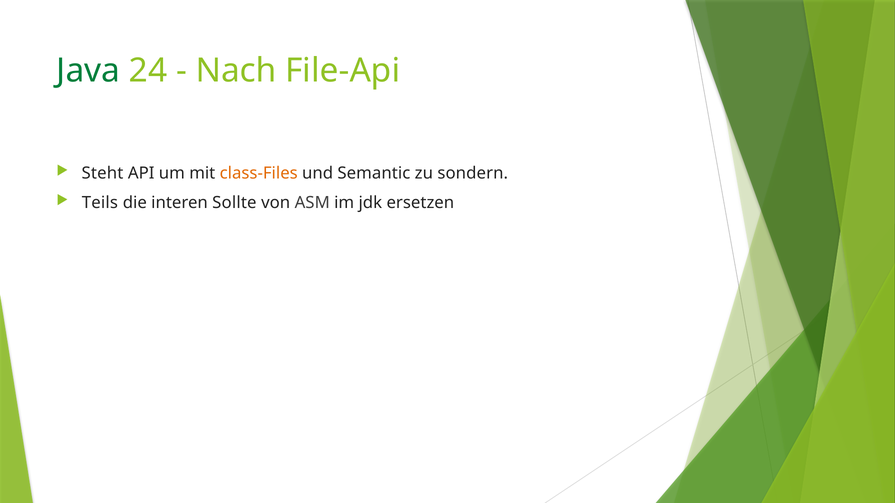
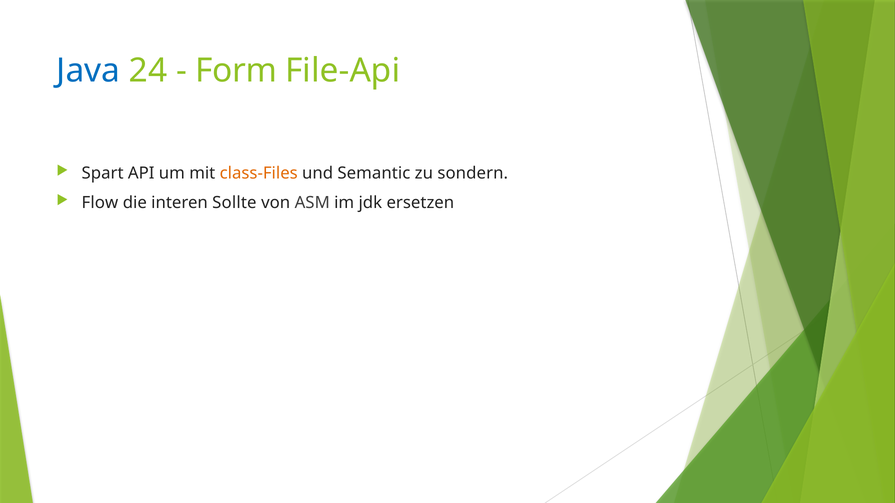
Java colour: green -> blue (88, 71)
Nach: Nach -> Form (236, 71)
Steht: Steht -> Spart (103, 173)
Teils: Teils -> Flow (100, 203)
